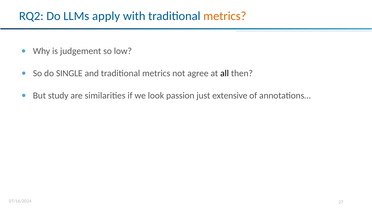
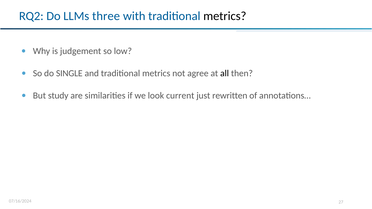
apply: apply -> three (106, 16)
metrics colour: orange -> black (225, 16)
passion: passion -> current (180, 96)
extensive: extensive -> rewritten (230, 96)
